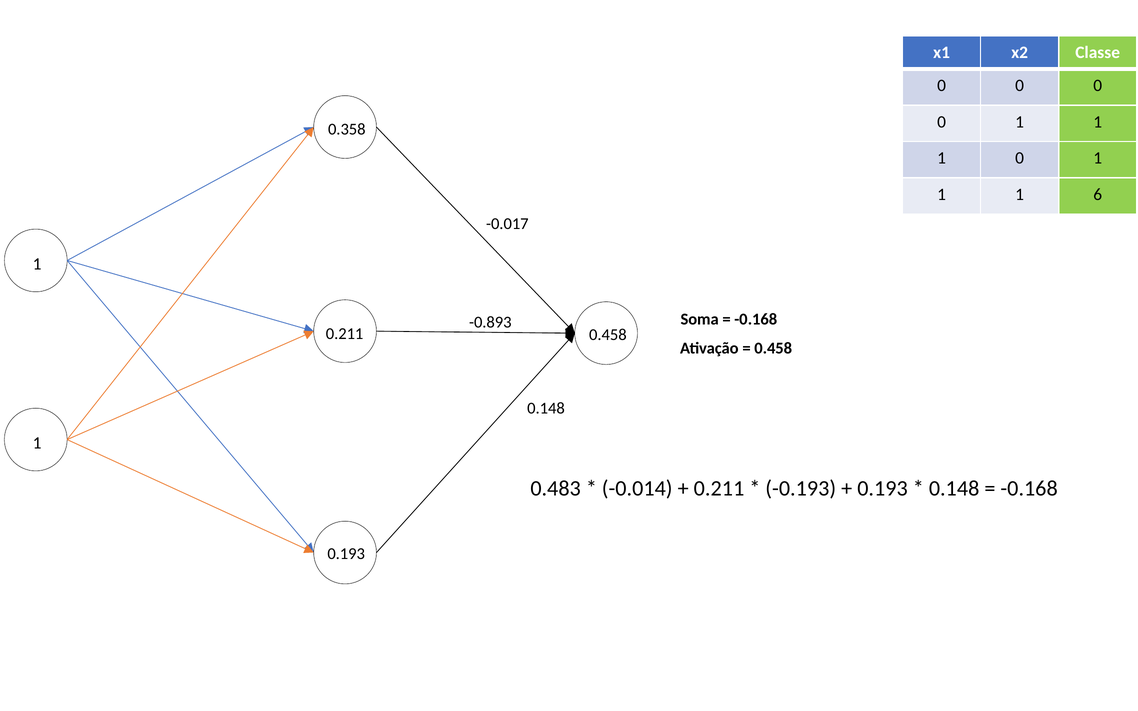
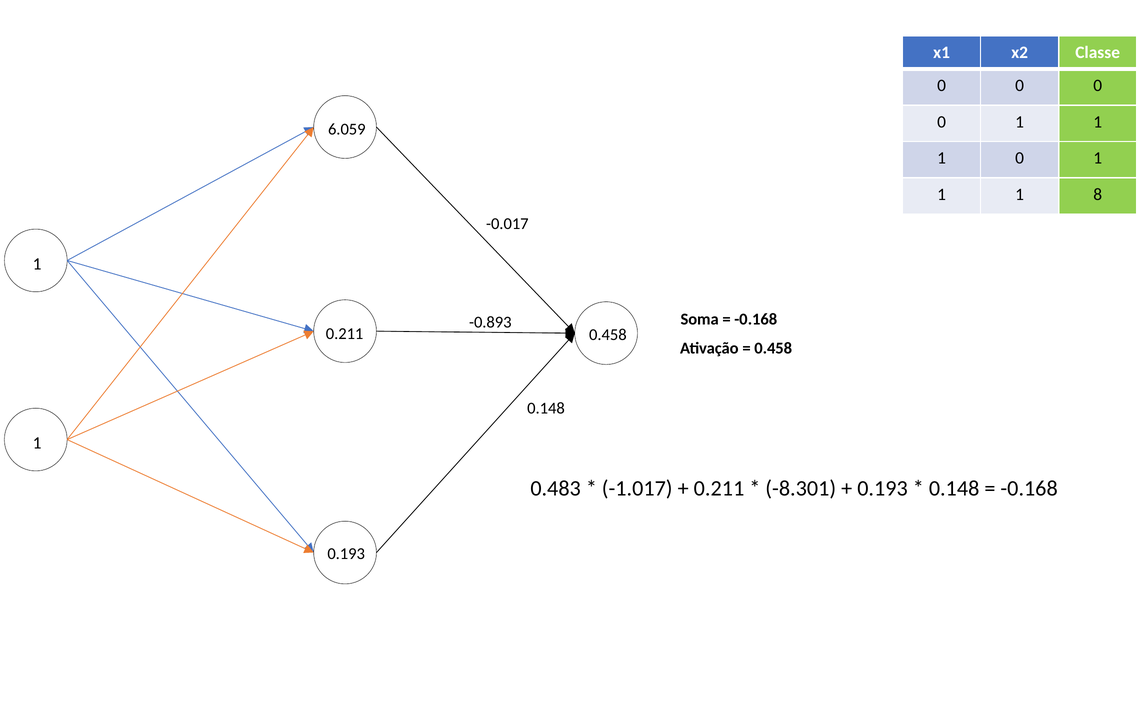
0.358: 0.358 -> 6.059 (347, 130)
6: 6 -> 8 (1098, 195)
-0.014: -0.014 -> -1.017 (637, 489)
-0.193: -0.193 -> -8.301 (801, 489)
